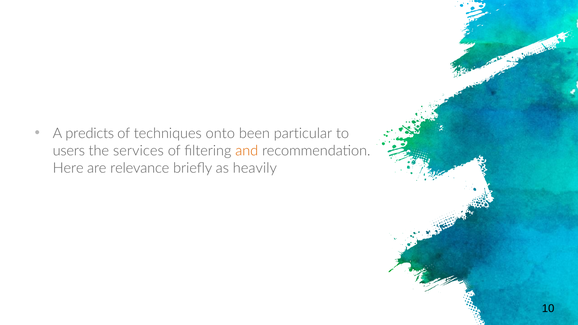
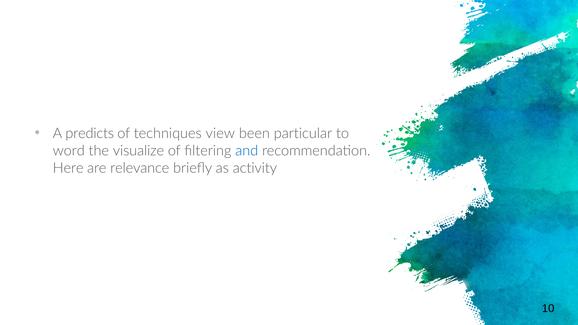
onto: onto -> view (220, 133)
users: users -> word (69, 151)
services: services -> visualize (138, 151)
and colour: orange -> blue (247, 151)
heavily: heavily -> activity (255, 168)
